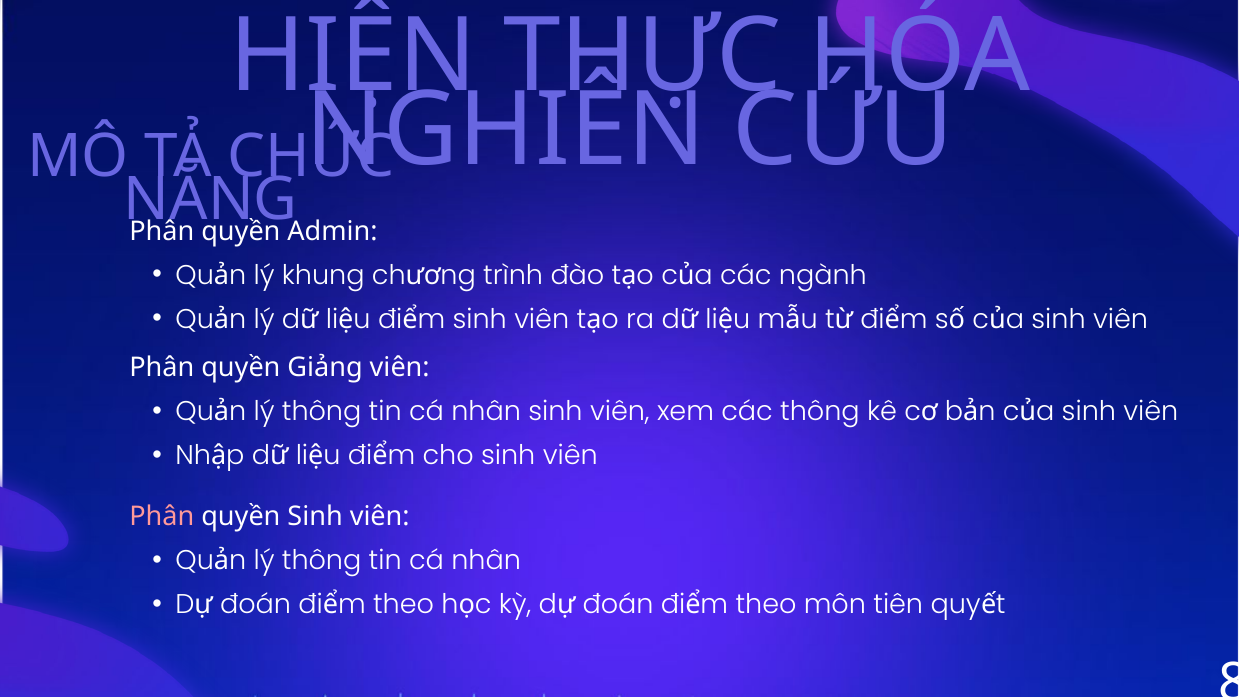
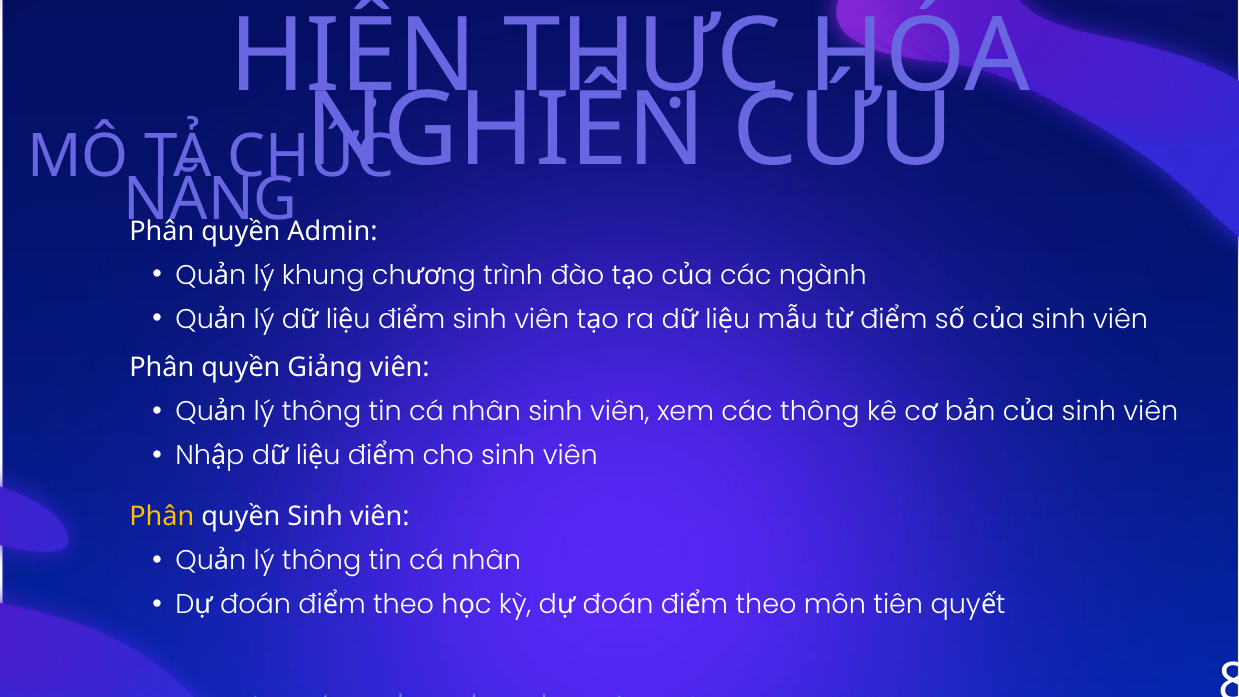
Phân colour: pink -> yellow (162, 517)
